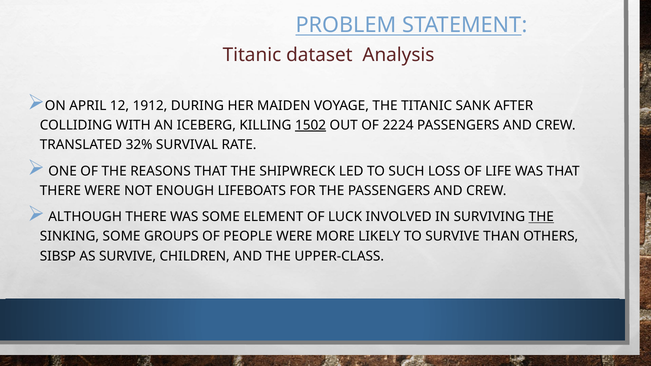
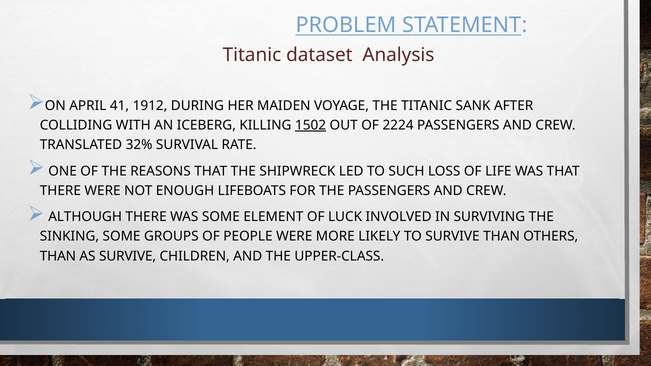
12: 12 -> 41 (119, 106)
THE underline: present -> none (541, 217)
SIBSP: SIBSP -> THAN (58, 256)
